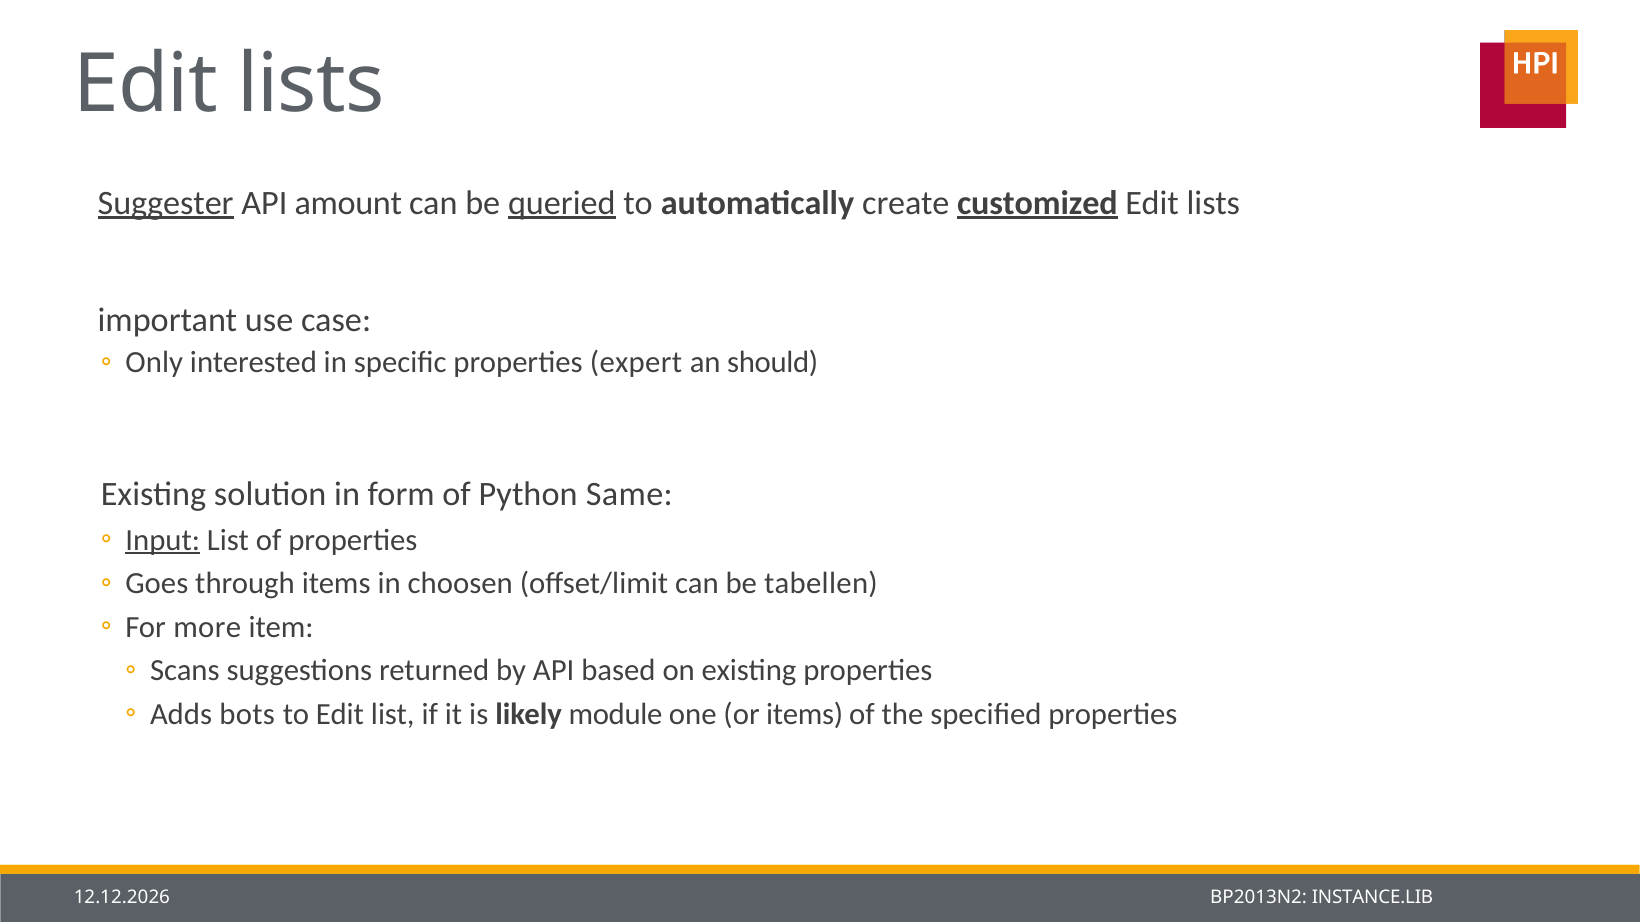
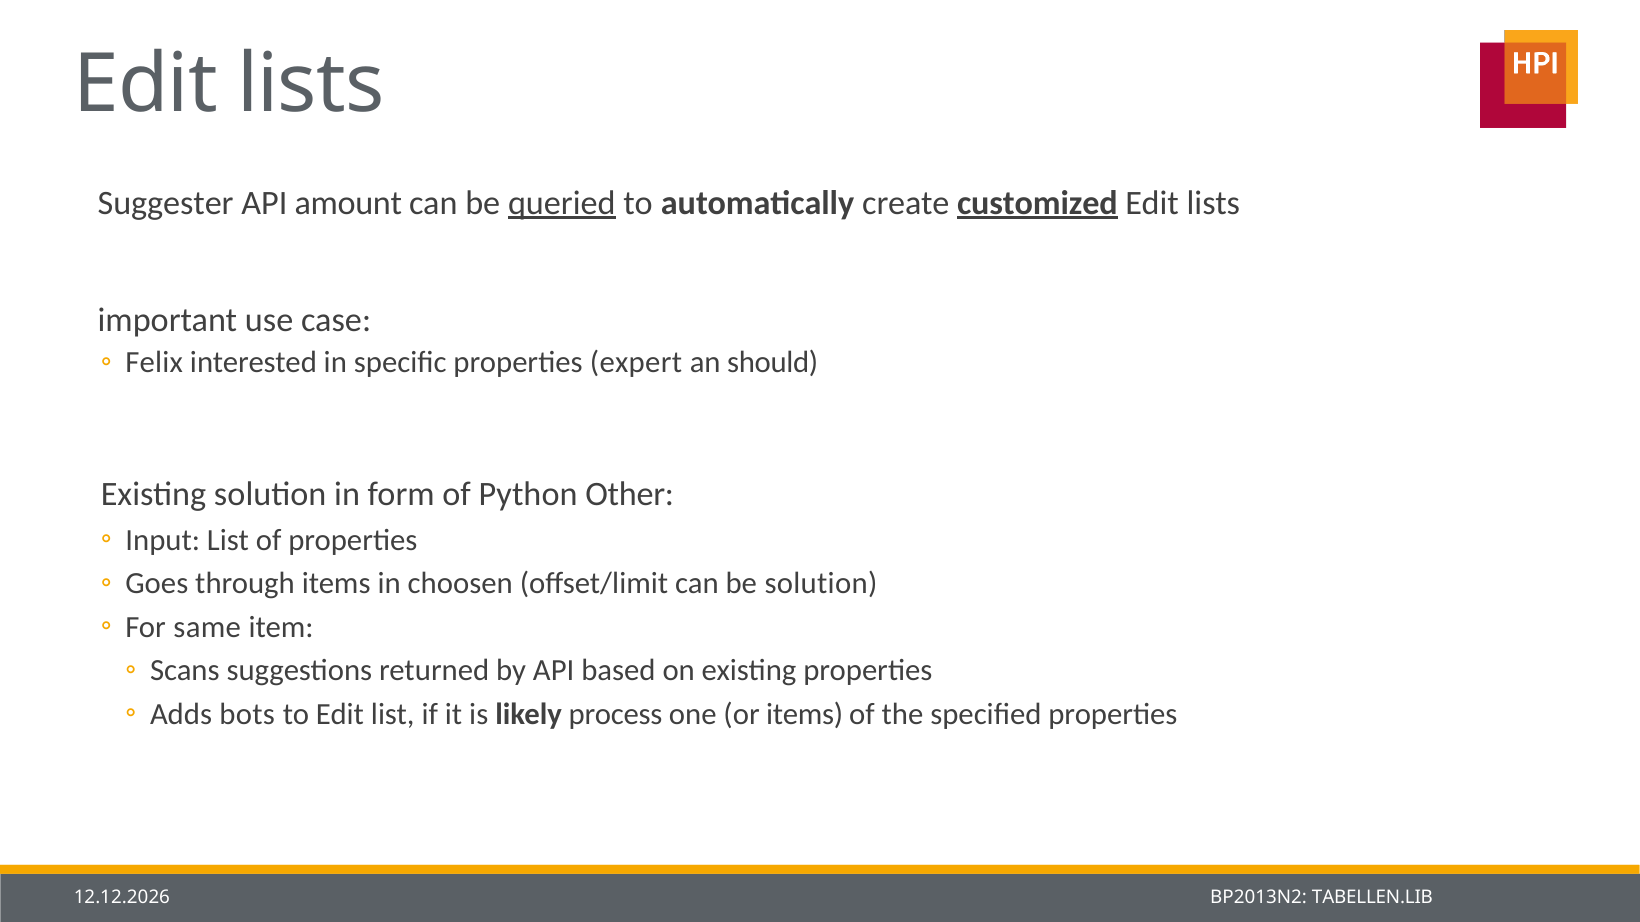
Suggester underline: present -> none (166, 203)
Only: Only -> Felix (154, 363)
Same: Same -> Other (630, 495)
Input underline: present -> none (163, 540)
be tabellen: tabellen -> solution (821, 584)
more: more -> same (207, 627)
module: module -> process (615, 714)
INSTANCE.LIB: INSTANCE.LIB -> TABELLEN.LIB (1372, 898)
